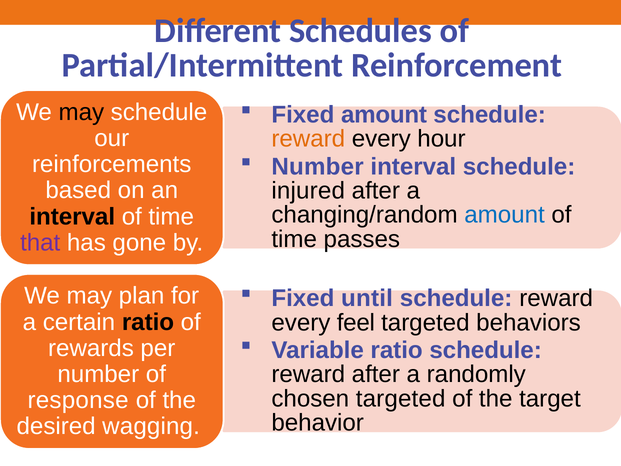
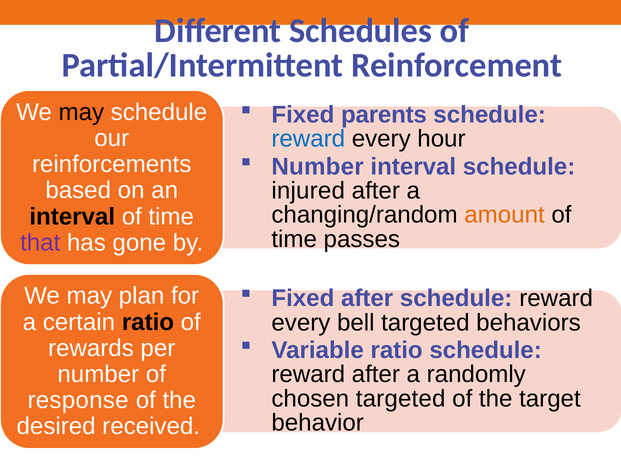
Fixed amount: amount -> parents (384, 115)
reward colour: orange -> blue (308, 139)
amount colour: blue -> orange (505, 215)
Fixed until: until -> after (367, 298)
feel: feel -> bell (356, 322)
wagging: wagging -> received (151, 426)
